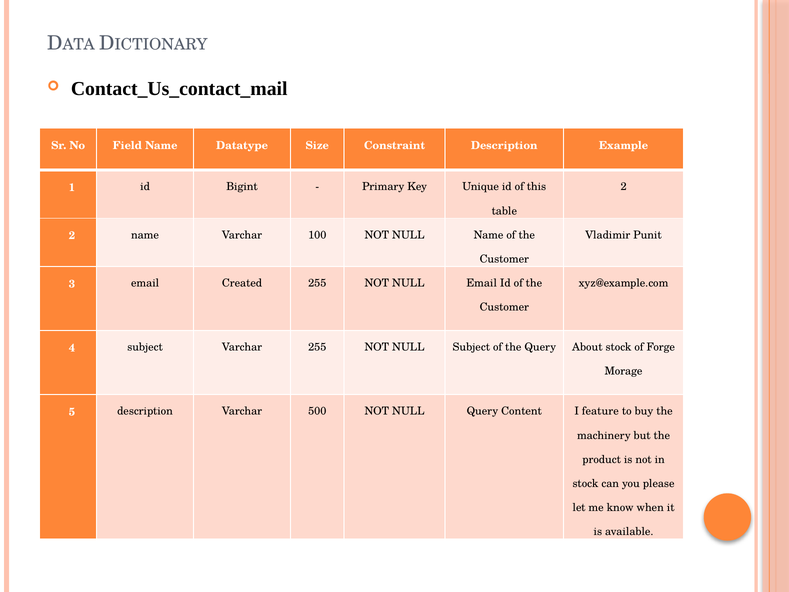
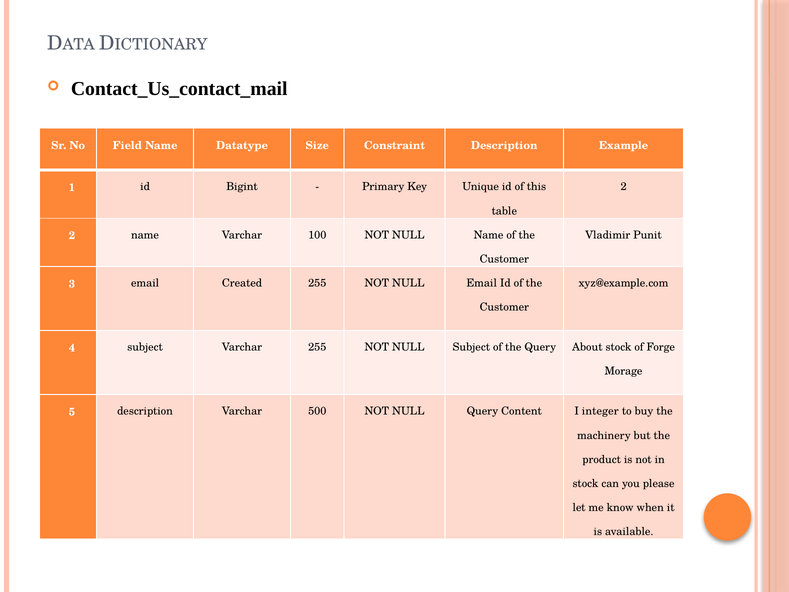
feature: feature -> integer (600, 411)
